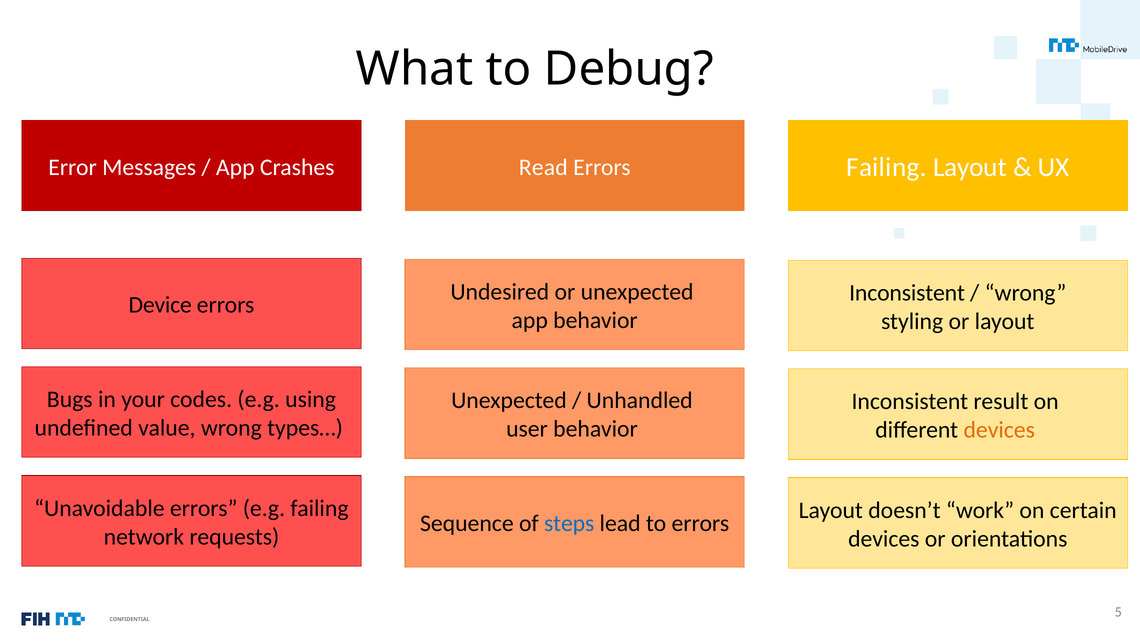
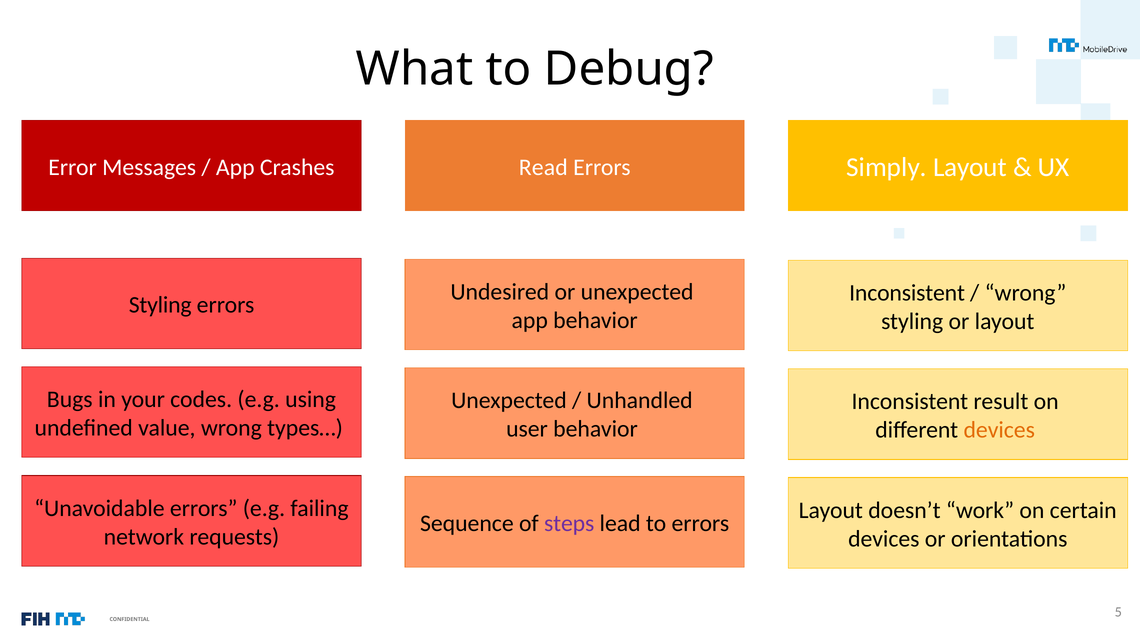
Errors Failing: Failing -> Simply (887, 167)
Device: Device -> Styling (160, 305)
steps colour: blue -> purple (569, 524)
